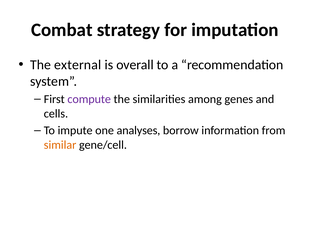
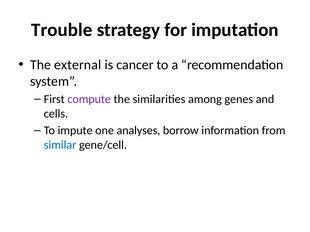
Combat: Combat -> Trouble (62, 30)
overall: overall -> cancer (135, 65)
similar colour: orange -> blue (60, 145)
